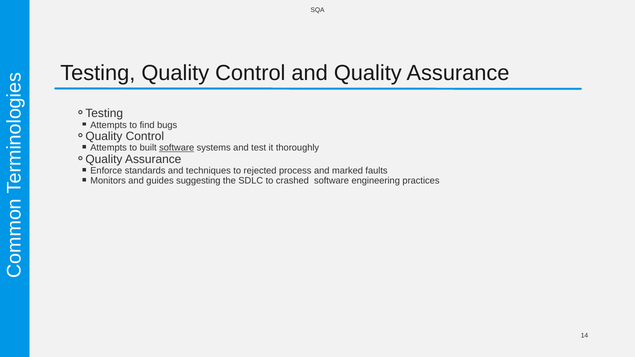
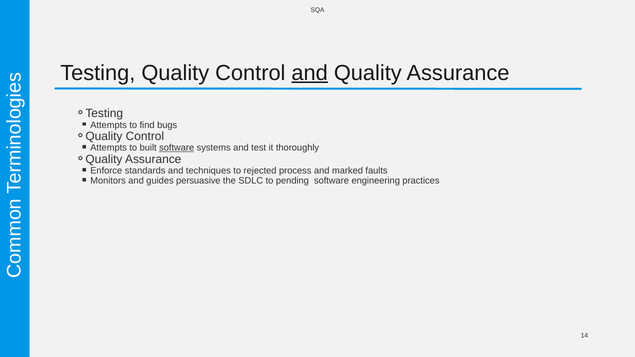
and underline: none -> present (310, 73)
suggesting: suggesting -> persuasive (198, 181)
crashed: crashed -> pending (292, 181)
